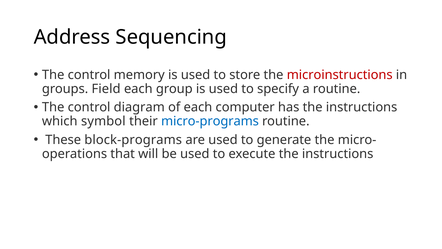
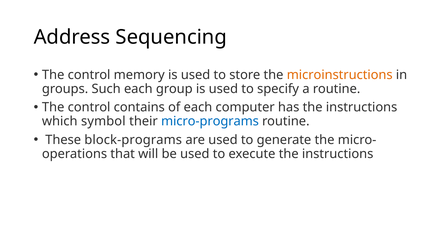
microinstructions colour: red -> orange (340, 75)
Field: Field -> Such (106, 89)
diagram: diagram -> contains (139, 107)
